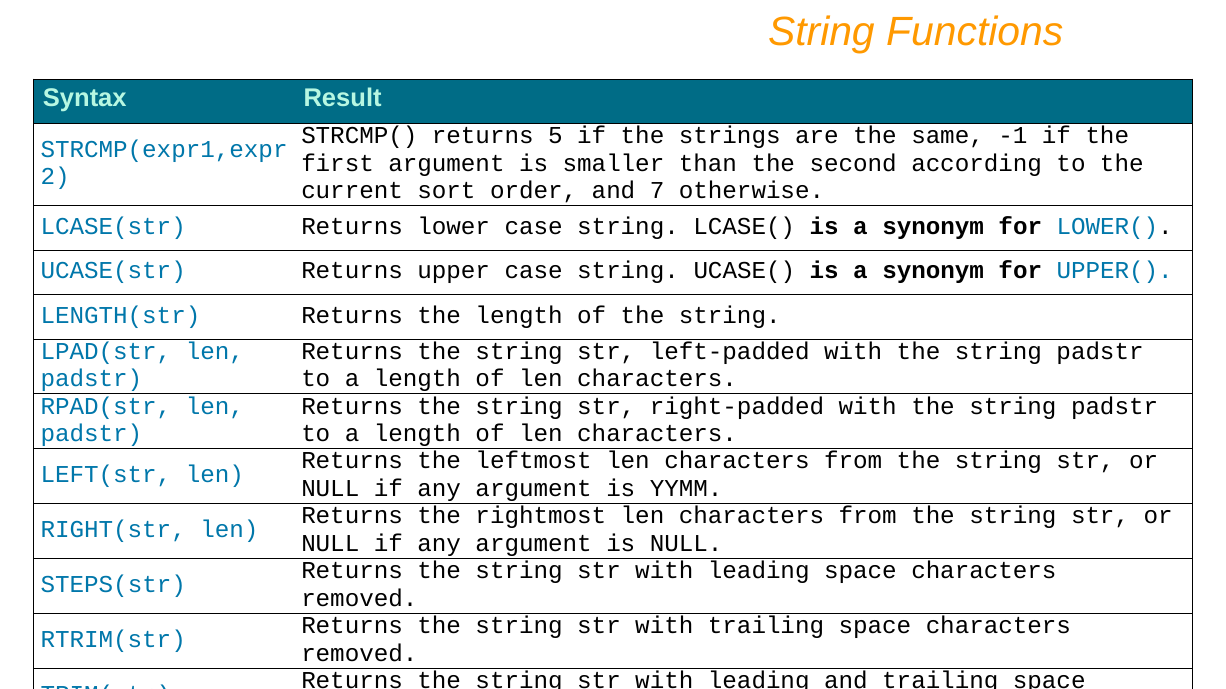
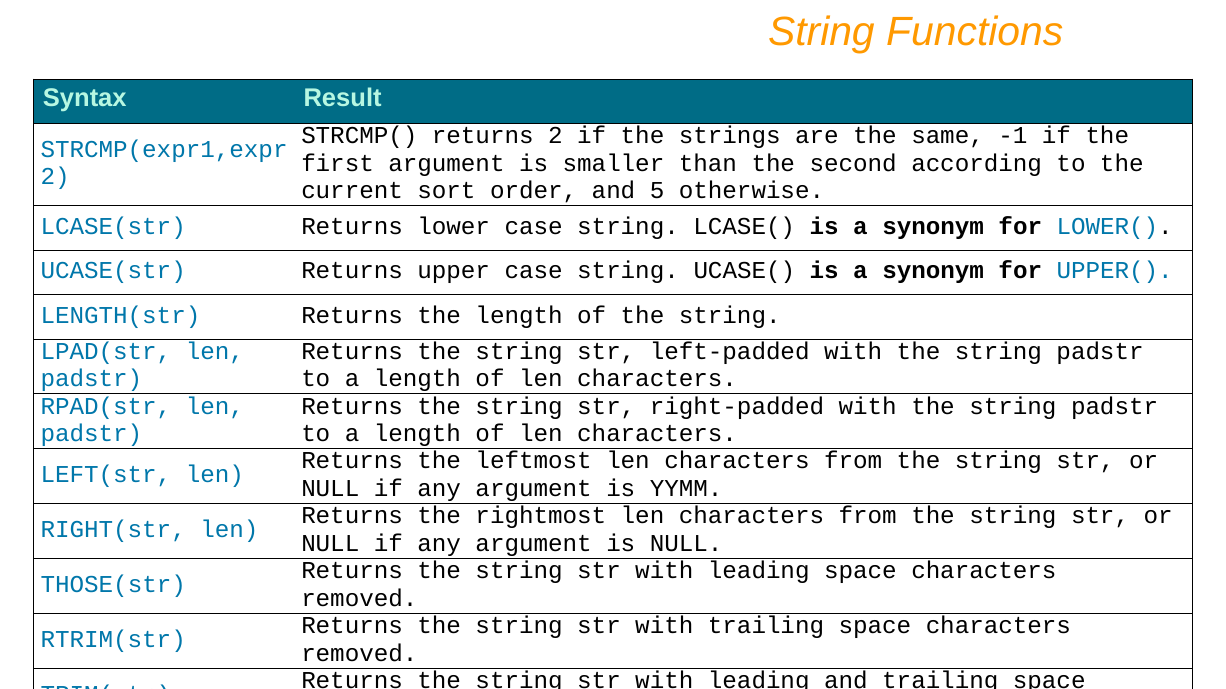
returns 5: 5 -> 2 (555, 136)
7: 7 -> 5 (657, 191)
STEPS(str: STEPS(str -> THOSE(str (113, 585)
